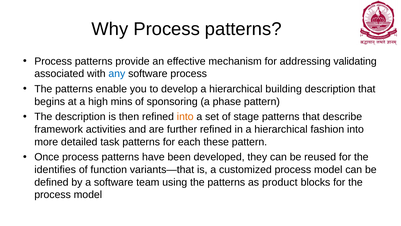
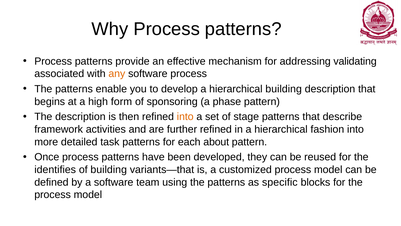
any colour: blue -> orange (117, 74)
mins: mins -> form (121, 101)
these: these -> about (216, 142)
of function: function -> building (109, 169)
product: product -> specific (280, 182)
